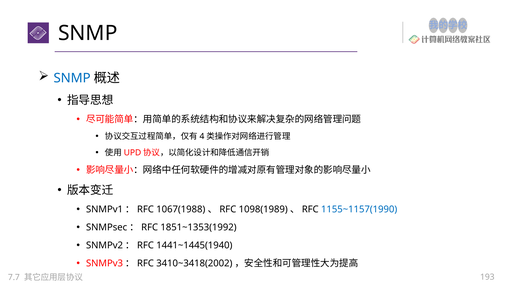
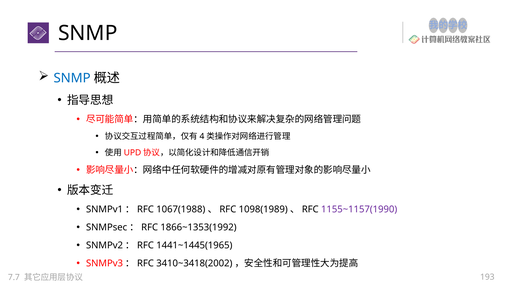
1155~1157(1990 colour: blue -> purple (359, 209)
1851~1353(1992: 1851~1353(1992 -> 1866~1353(1992 (199, 227)
1441~1445(1940: 1441~1445(1940 -> 1441~1445(1965 (194, 245)
